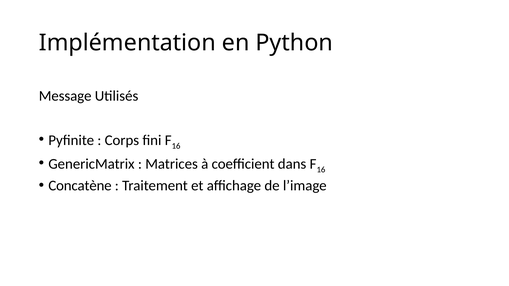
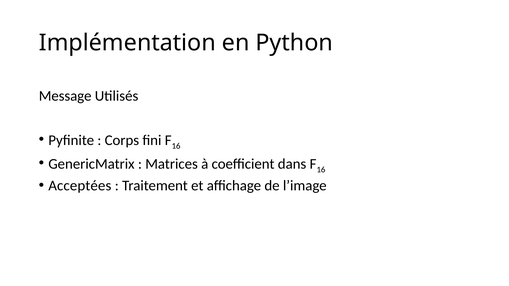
Concatène: Concatène -> Acceptées (80, 186)
